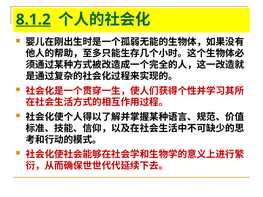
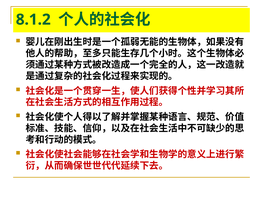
8.1.2 underline: present -> none (33, 20)
